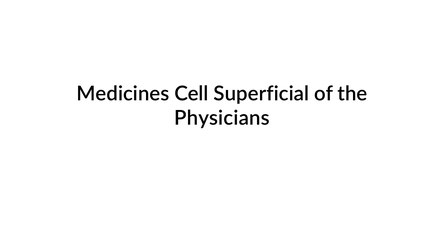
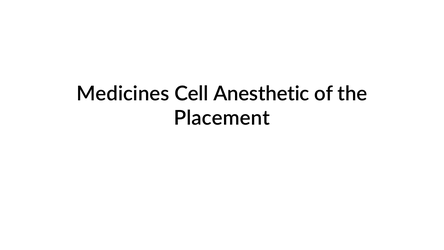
Superficial: Superficial -> Anesthetic (261, 94)
Physicians: Physicians -> Placement (222, 118)
